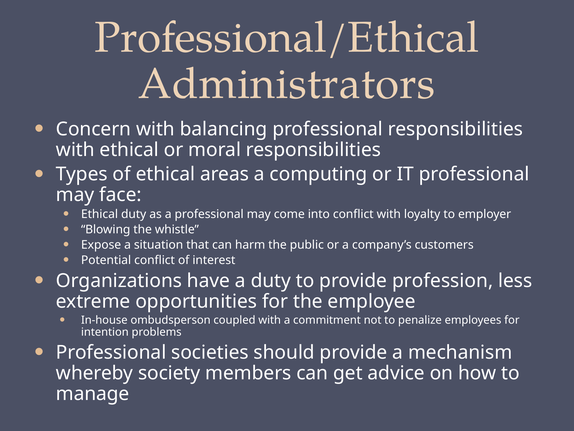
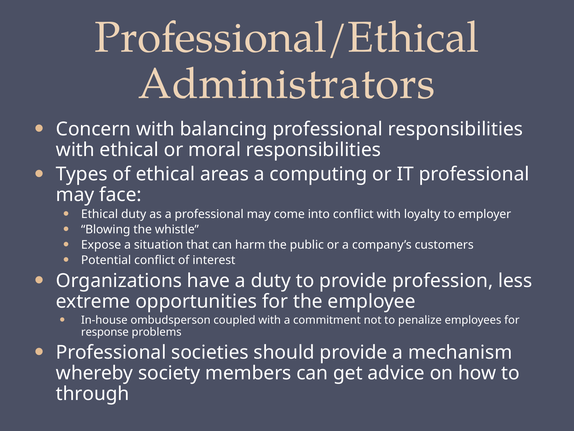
intention: intention -> response (105, 332)
manage: manage -> through (93, 393)
